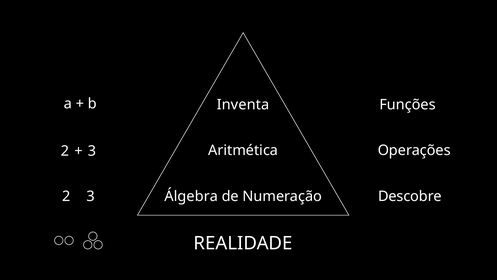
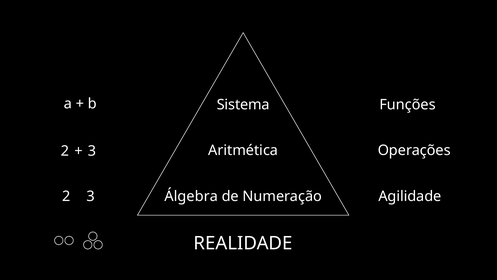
Inventa: Inventa -> Sistema (243, 105)
Descobre: Descobre -> Agilidade (410, 196)
